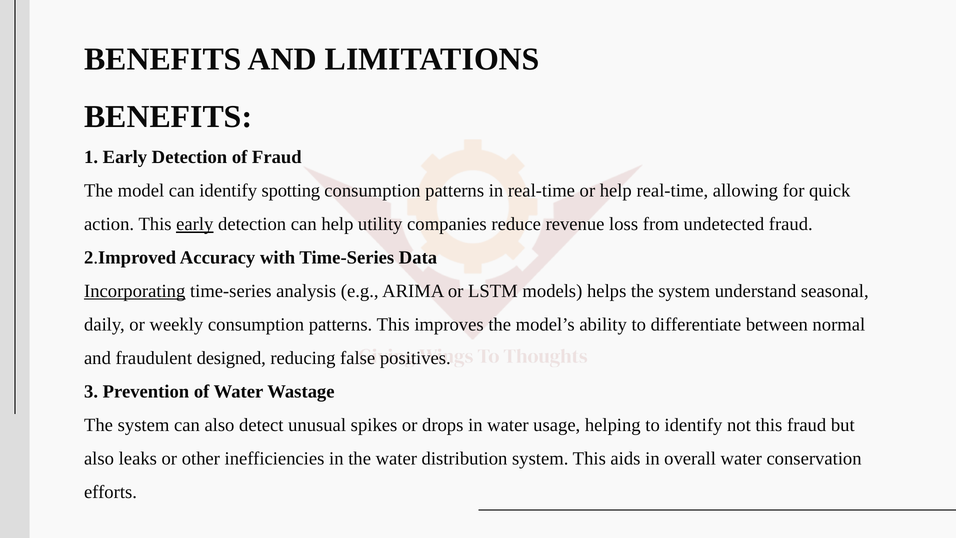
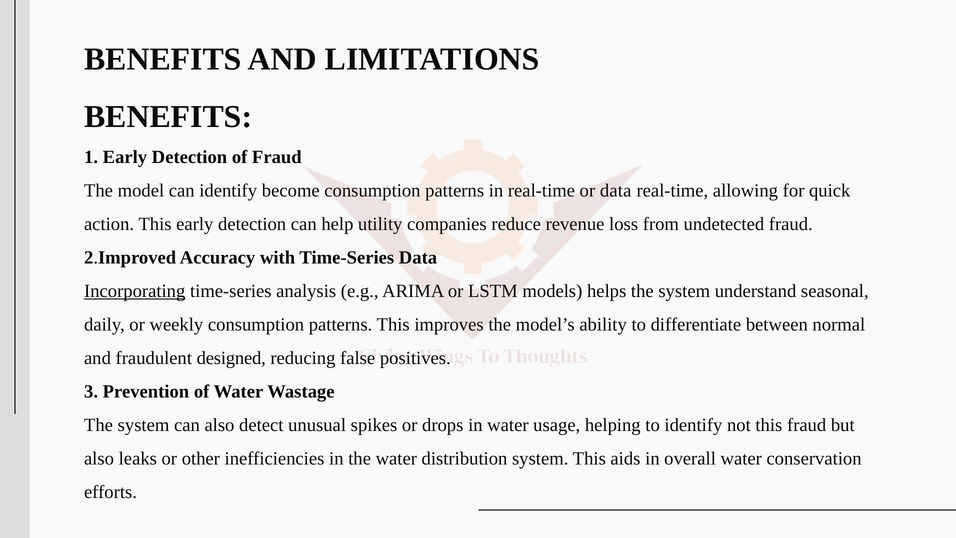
spotting: spotting -> become (291, 191)
or help: help -> data (616, 191)
early underline: present -> none (195, 224)
